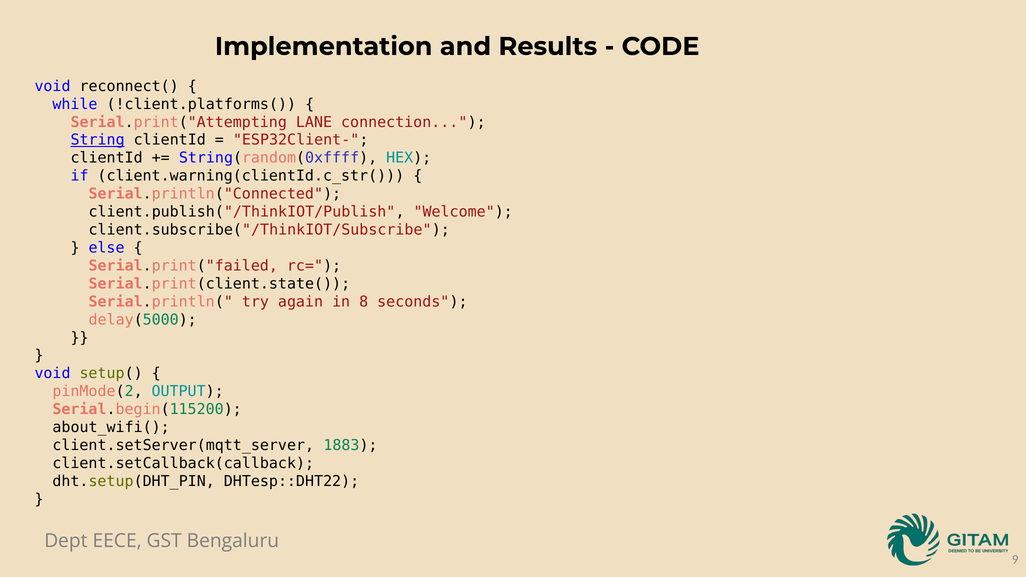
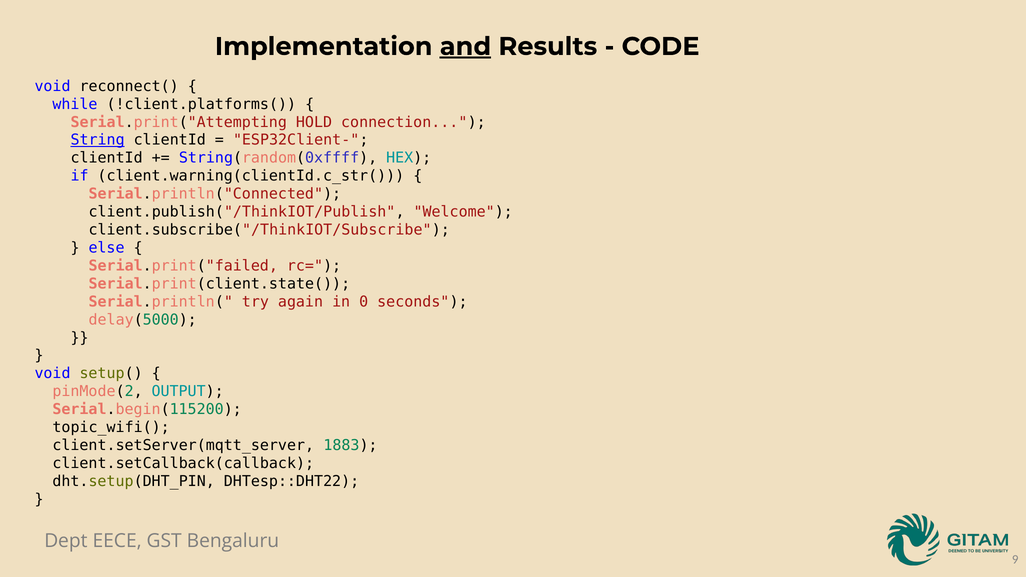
and underline: none -> present (465, 46)
LANE: LANE -> HOLD (314, 122)
8: 8 -> 0 (364, 302)
about_wifi(: about_wifi( -> topic_wifi( (111, 427)
